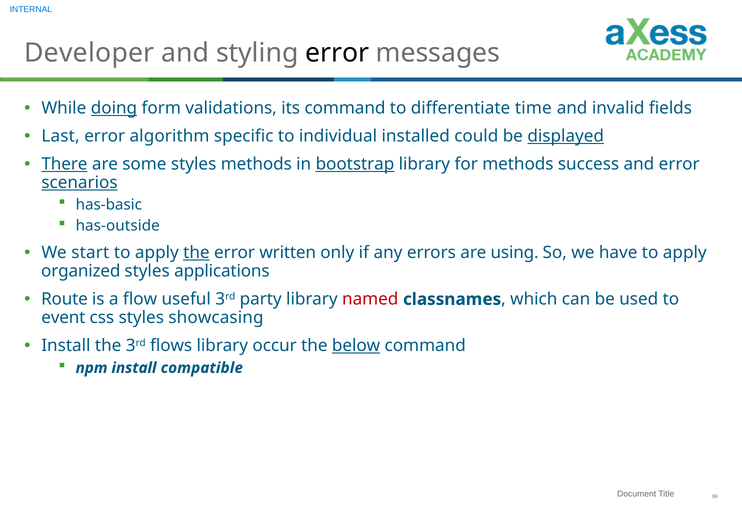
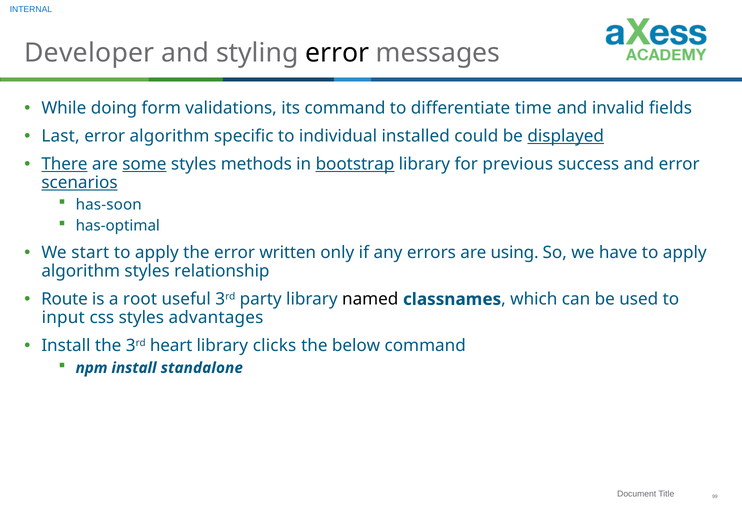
doing underline: present -> none (114, 108)
some underline: none -> present (144, 164)
for methods: methods -> previous (518, 164)
has-basic: has-basic -> has-soon (109, 205)
has-outside: has-outside -> has-optimal (118, 226)
the underline: present -> none (196, 253)
organized: organized -> algorithm (81, 272)
applications: applications -> relationship (222, 272)
flow: flow -> root (140, 300)
named colour: red -> black (370, 300)
event: event -> input (63, 318)
showcasing: showcasing -> advantages (216, 318)
flows: flows -> heart (171, 346)
occur: occur -> clicks (275, 346)
below underline: present -> none (356, 346)
compatible: compatible -> standalone (202, 368)
